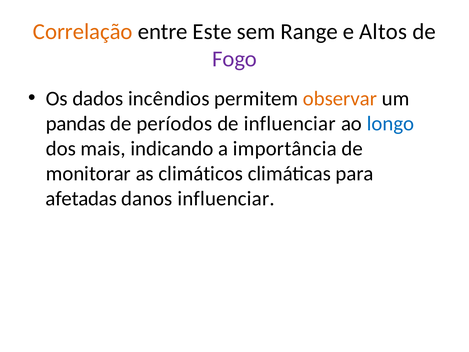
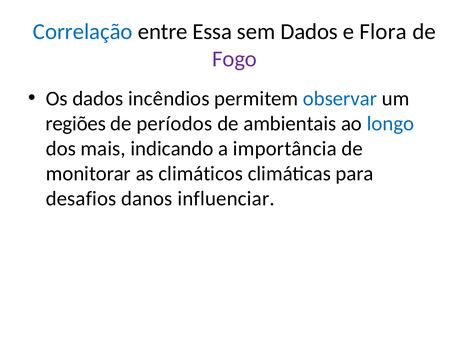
Correlação colour: orange -> blue (83, 32)
Este: Este -> Essa (212, 32)
sem Range: Range -> Dados (309, 32)
Altos: Altos -> Flora (383, 32)
observar colour: orange -> blue (340, 98)
pandas: pandas -> regiões (76, 123)
de influenciar: influenciar -> ambientais (290, 123)
afetadas: afetadas -> desafios (81, 199)
